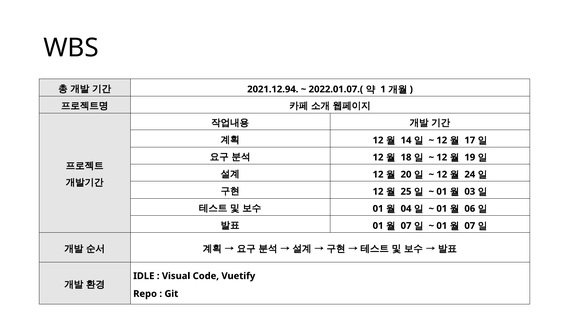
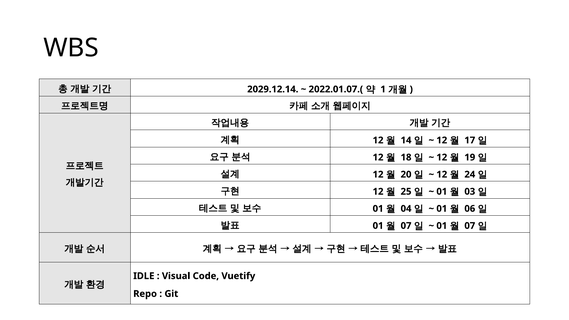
2021.12.94: 2021.12.94 -> 2029.12.14 (273, 89)
